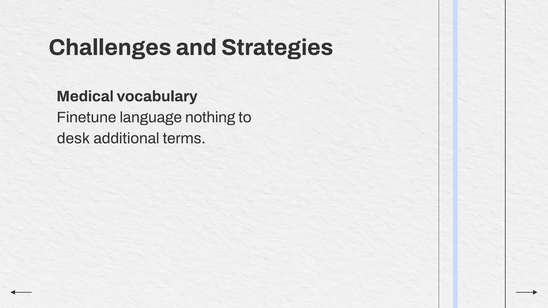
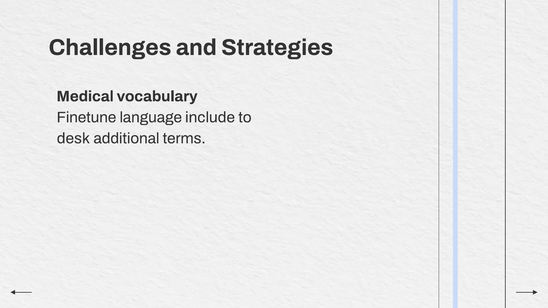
nothing: nothing -> include (210, 117)
